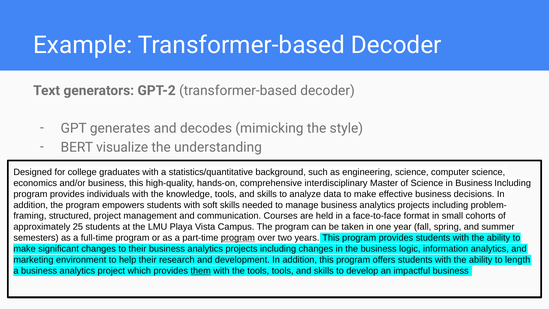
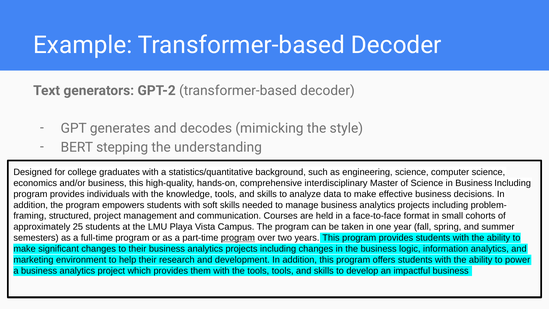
visualize: visualize -> stepping (122, 147)
length: length -> power (518, 260)
them underline: present -> none (201, 271)
